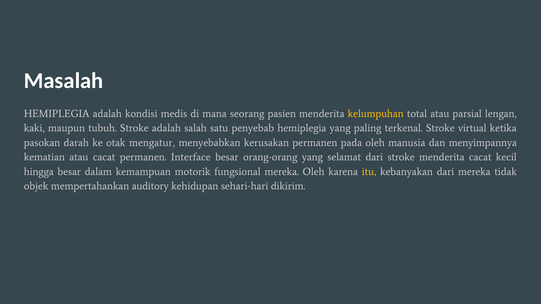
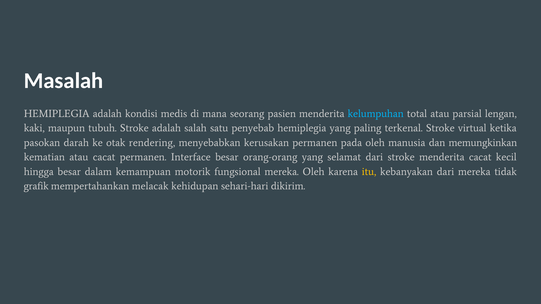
kelumpuhan colour: yellow -> light blue (376, 114)
mengatur: mengatur -> rendering (152, 143)
menyimpannya: menyimpannya -> memungkinkan (483, 143)
objek: objek -> grafik (36, 186)
auditory: auditory -> melacak (150, 186)
